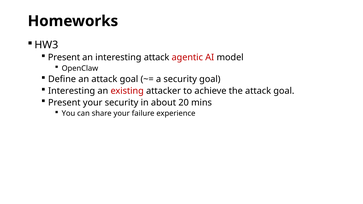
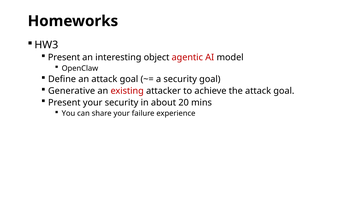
interesting attack: attack -> object (157, 58)
Interesting: Interesting -> Generative (72, 91)
